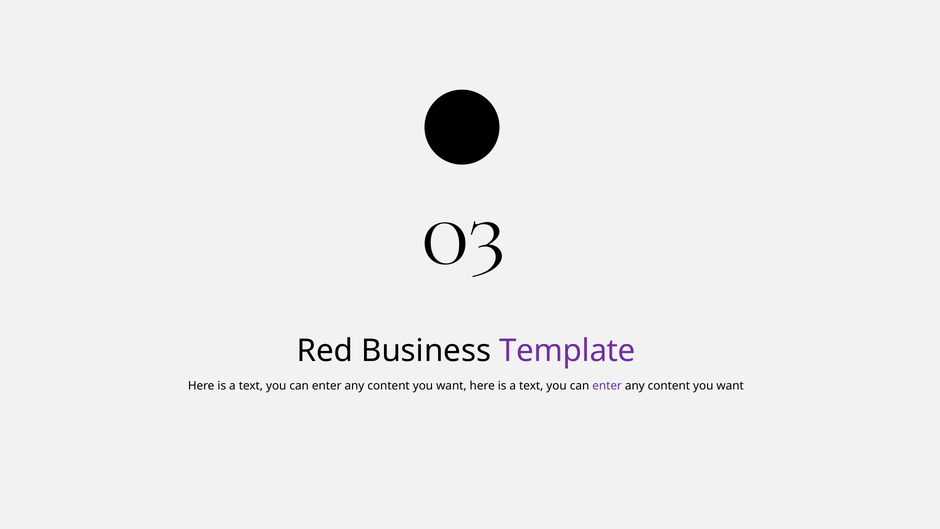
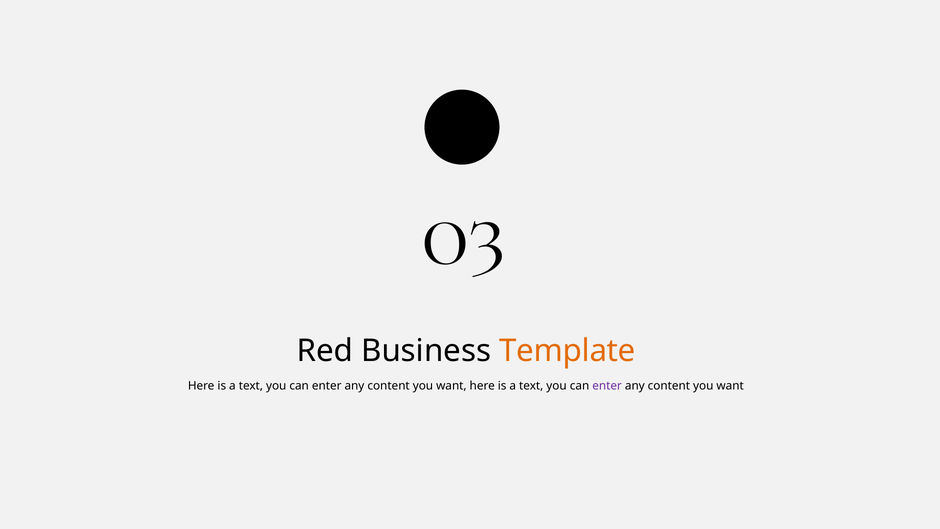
Template colour: purple -> orange (567, 351)
